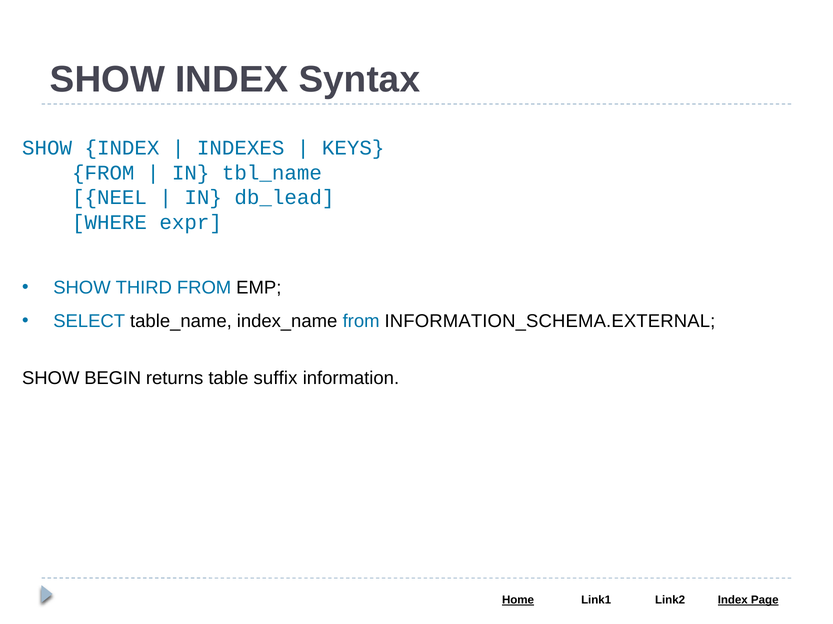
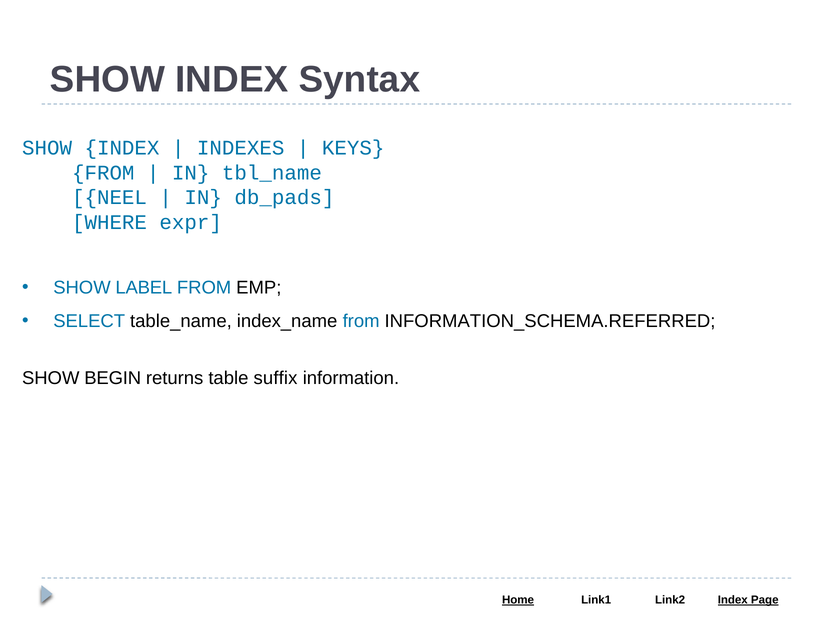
db_lead: db_lead -> db_pads (284, 198)
THIRD: THIRD -> LABEL (144, 288)
INFORMATION_SCHEMA.EXTERNAL: INFORMATION_SCHEMA.EXTERNAL -> INFORMATION_SCHEMA.REFERRED (550, 321)
